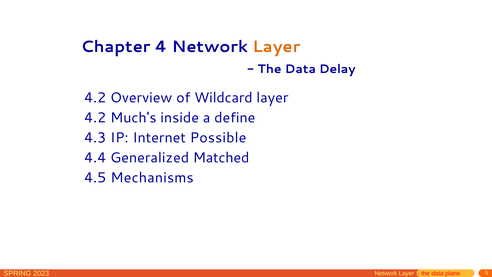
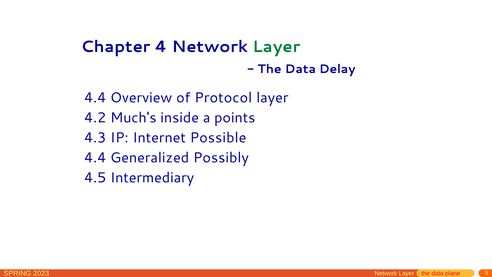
Layer colour: orange -> green (276, 47)
4.2: 4.2 -> 4.4 (95, 98)
Wildcard: Wildcard -> Protocol (223, 98)
define: define -> points (235, 118)
Matched: Matched -> Possibly (221, 158)
Mechanisms: Mechanisms -> Intermediary (152, 178)
